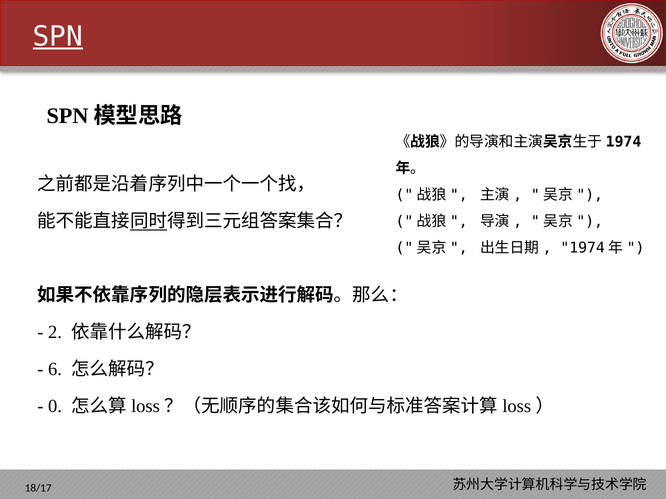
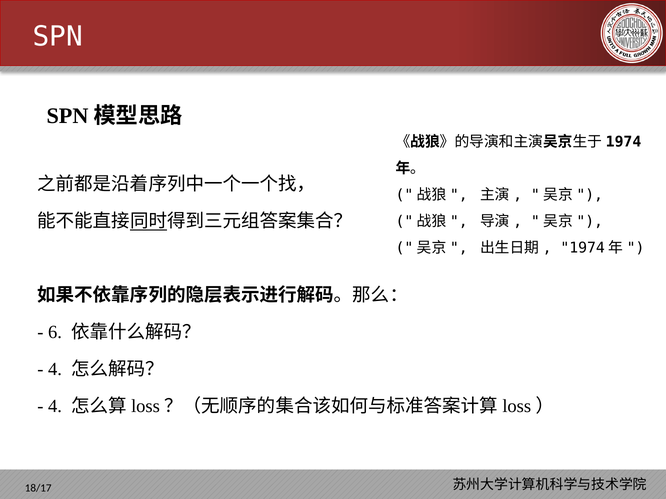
SPN underline: present -> none (58, 37)
2: 2 -> 6 (55, 333)
6: 6 -> 4 (55, 370)
0: 0 -> 4 (55, 407)
